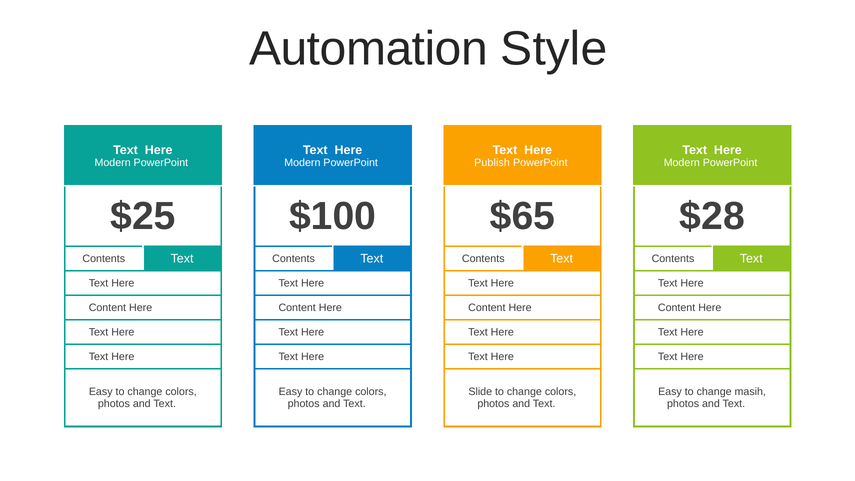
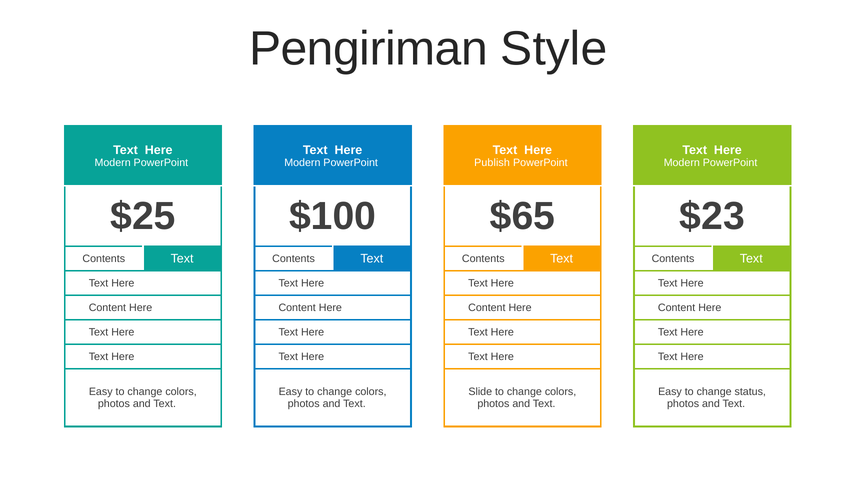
Automation: Automation -> Pengiriman (369, 49)
$28: $28 -> $23 (712, 217)
masih: masih -> status (750, 392)
